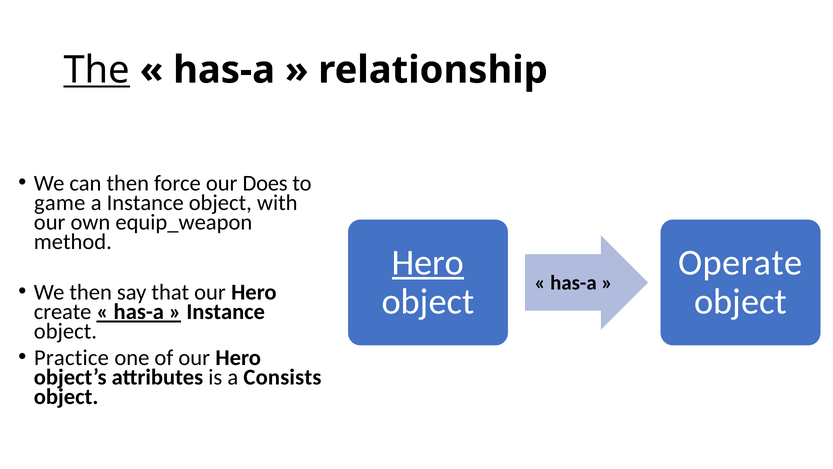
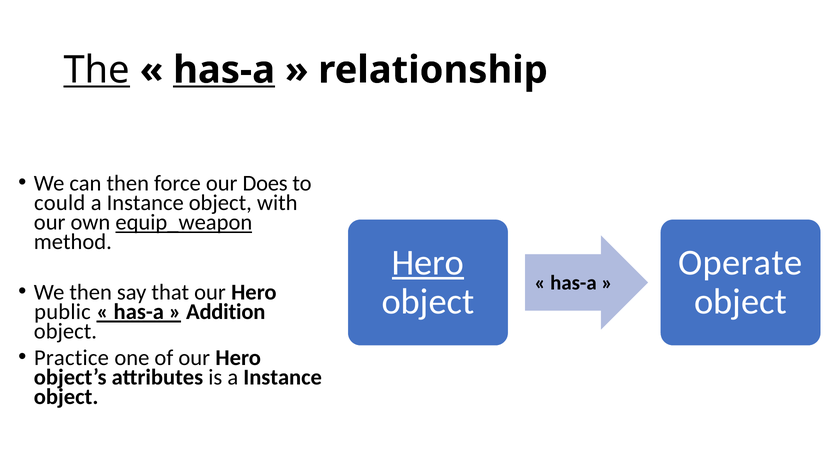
has-a underline: none -> present (224, 70)
game: game -> could (60, 203)
equip_weapon underline: none -> present (184, 222)
create: create -> public (62, 312)
Instance: Instance -> Addition (226, 312)
is a Consists: Consists -> Instance (283, 377)
